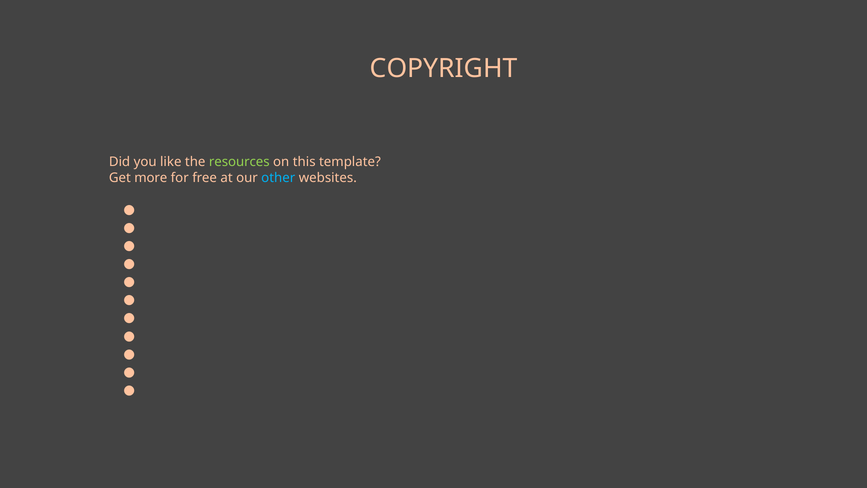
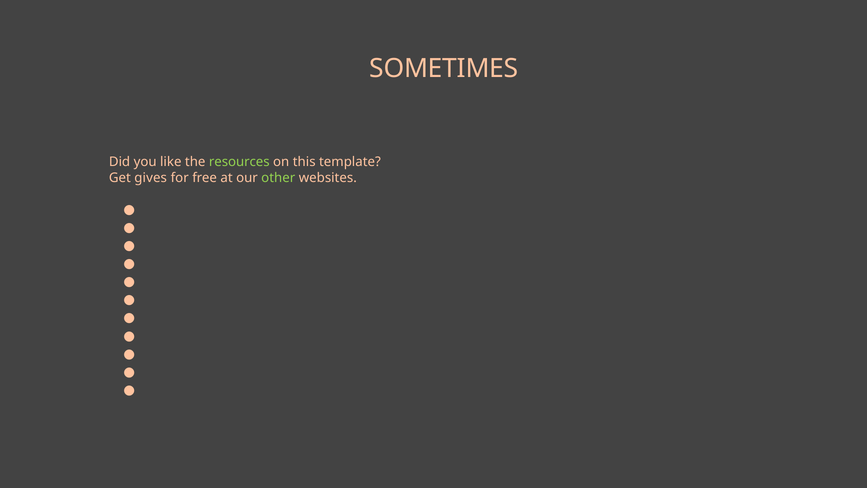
COPYRIGHT: COPYRIGHT -> SOMETIMES (444, 68)
more: more -> gives (151, 178)
other colour: light blue -> light green (278, 178)
